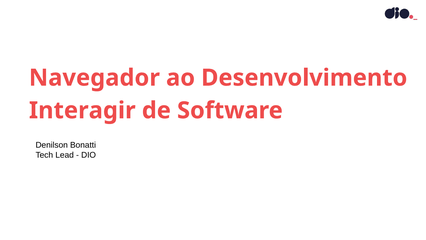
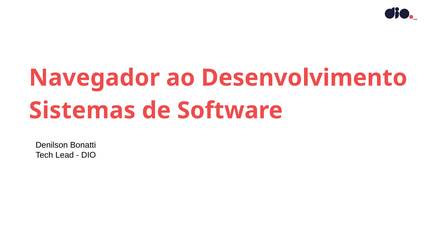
Interagir: Interagir -> Sistemas (82, 110)
